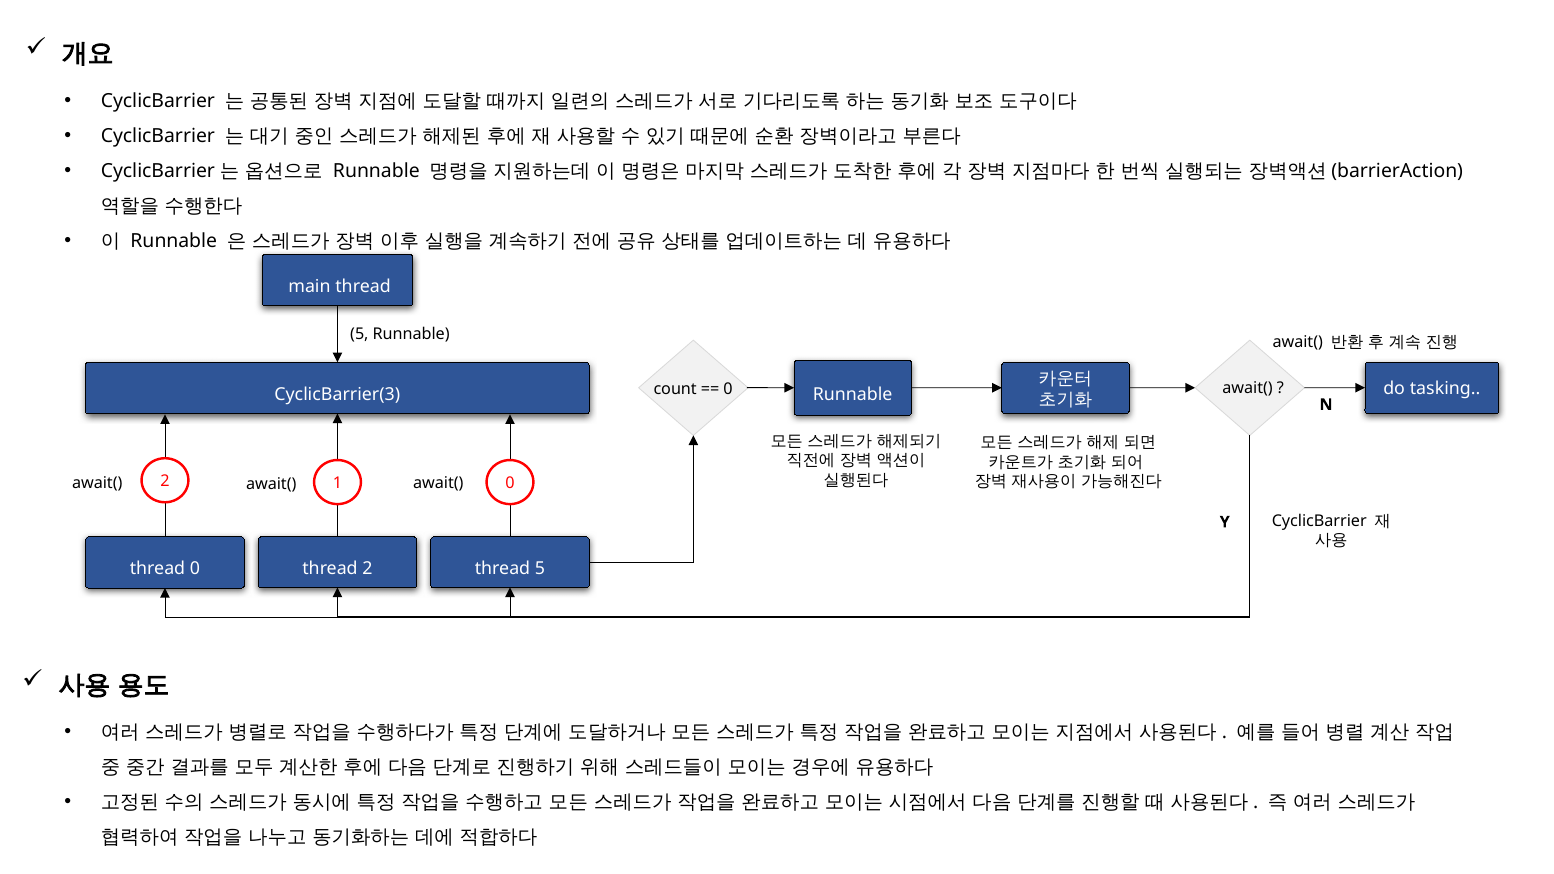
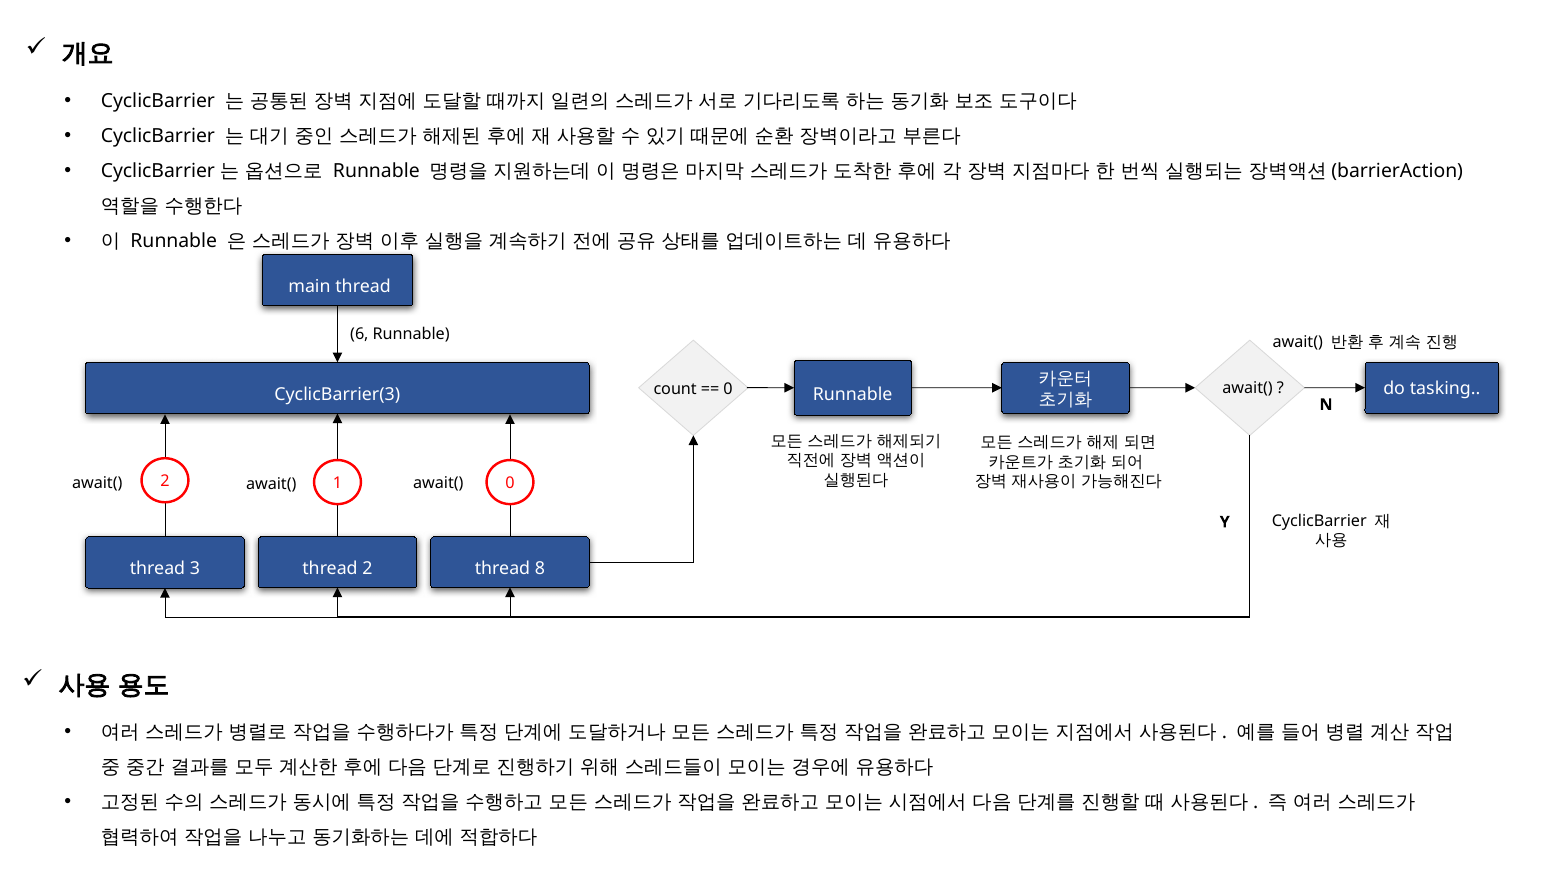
5: 5 -> 6 (359, 334)
thread 0: 0 -> 3 (195, 569)
thread 5: 5 -> 8 (540, 569)
